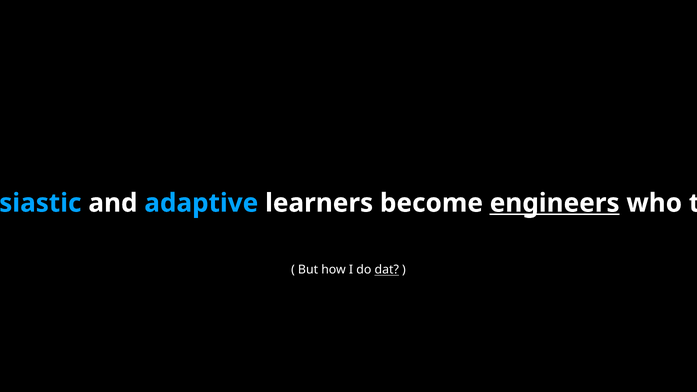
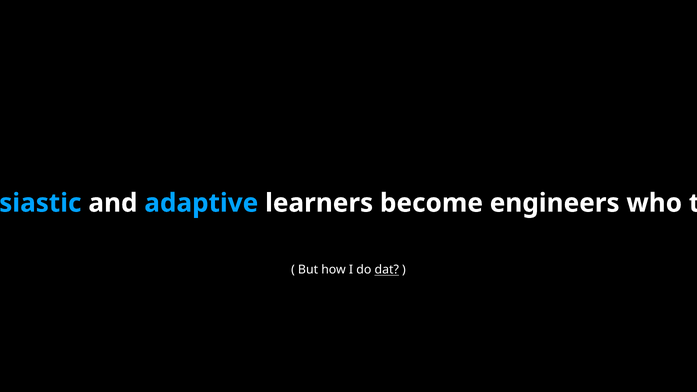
engineers underline: present -> none (555, 203)
